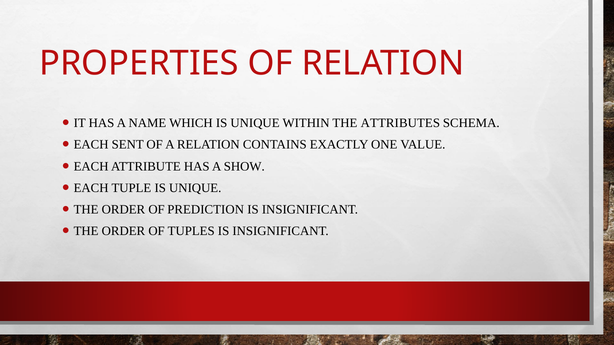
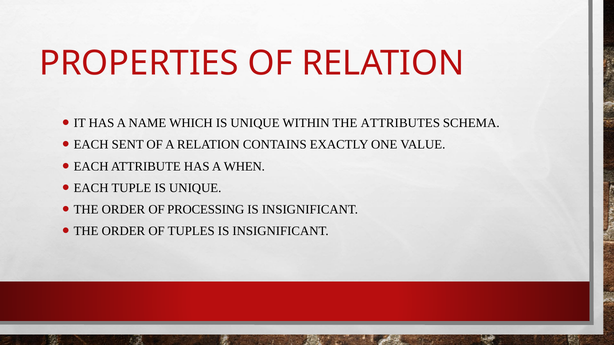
SHOW: SHOW -> WHEN (244, 167)
PREDICTION: PREDICTION -> PROCESSING (206, 210)
